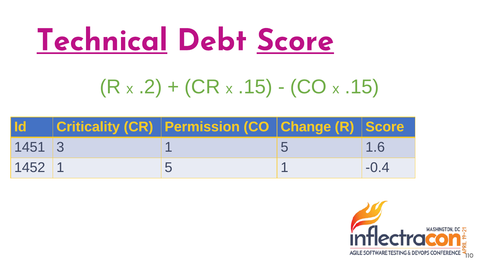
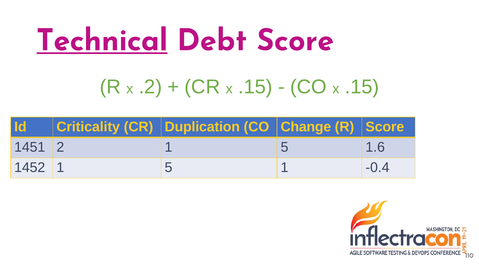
Score underline: present -> none (295, 40)
Permission: Permission -> Duplication (202, 127)
1451 3: 3 -> 2 (60, 147)
